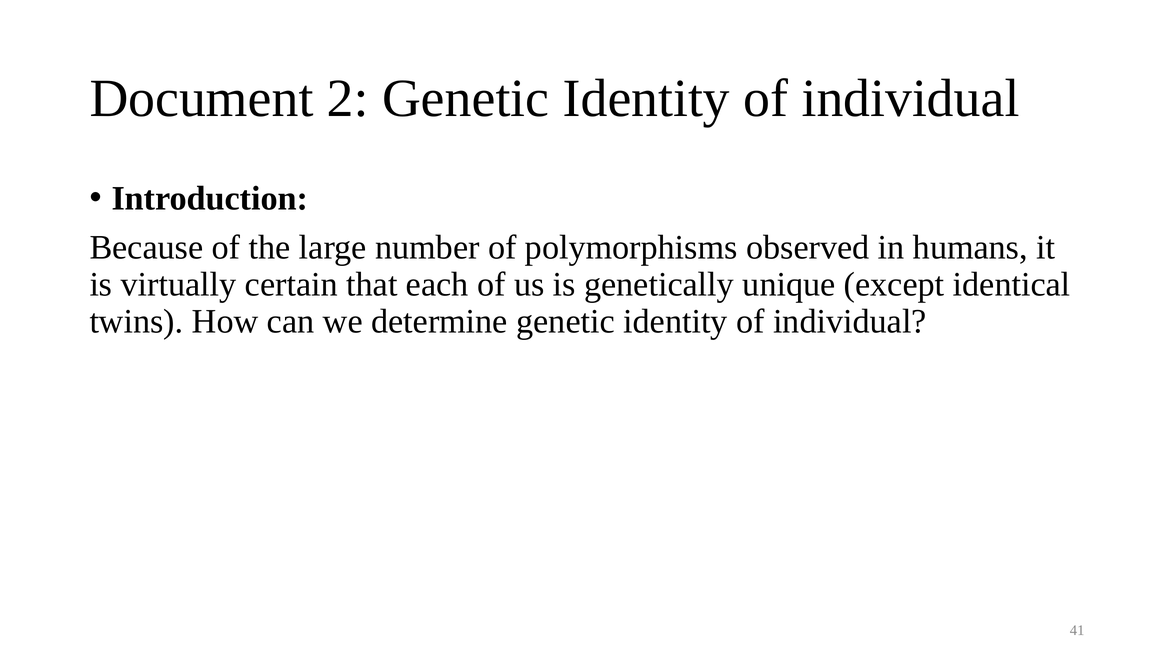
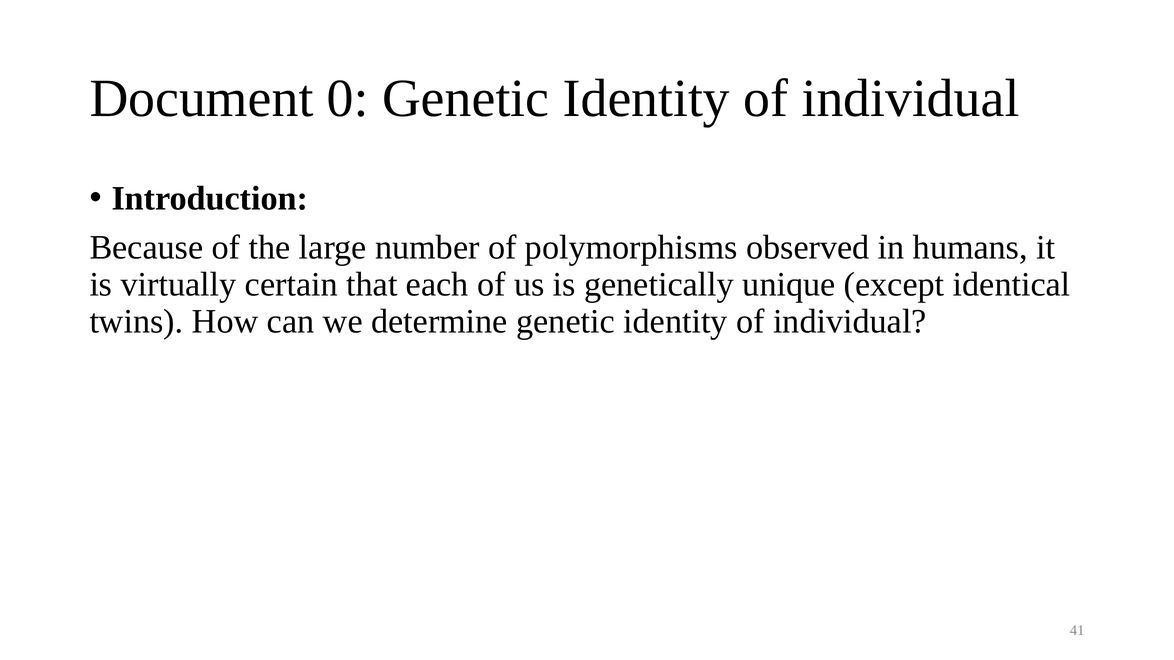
2: 2 -> 0 (348, 99)
